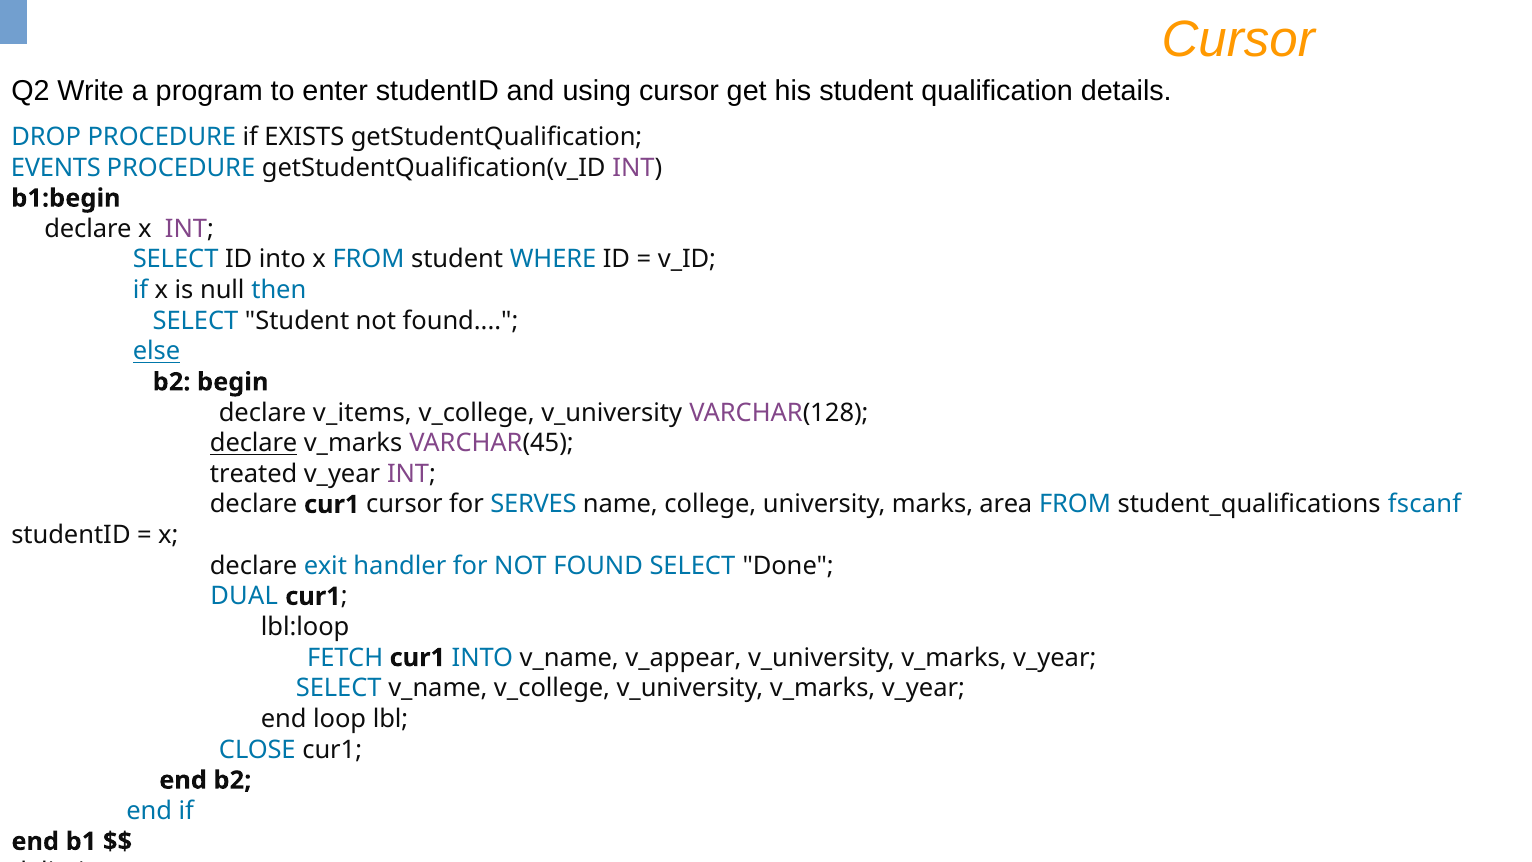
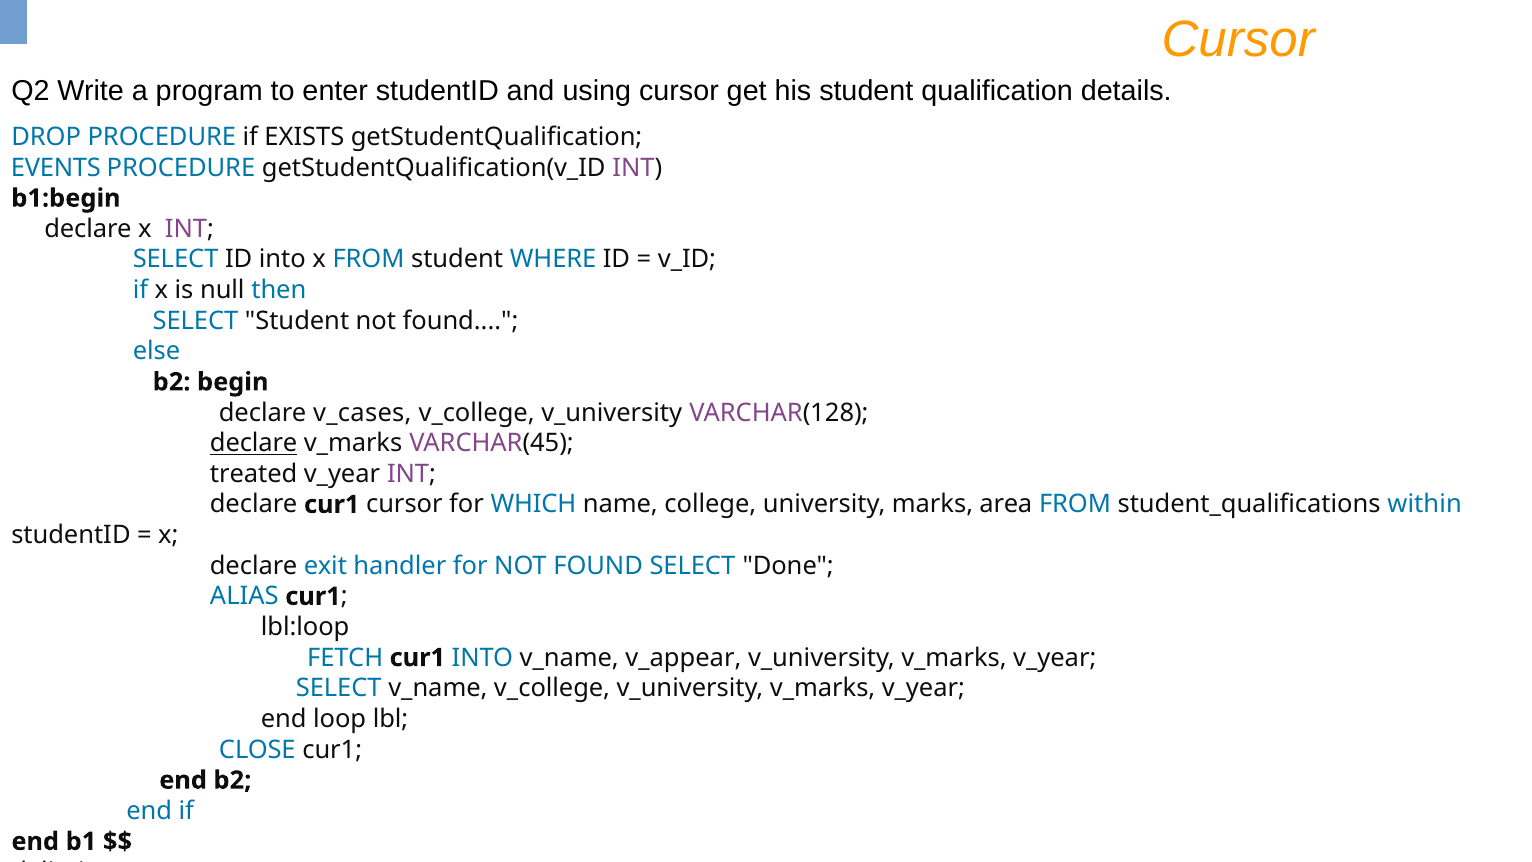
else underline: present -> none (157, 351)
v_items: v_items -> v_cases (362, 413)
SERVES: SERVES -> WHICH (533, 504)
fscanf: fscanf -> within (1425, 504)
DUAL: DUAL -> ALIAS (244, 596)
